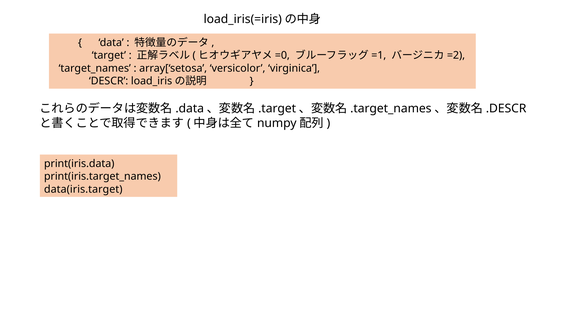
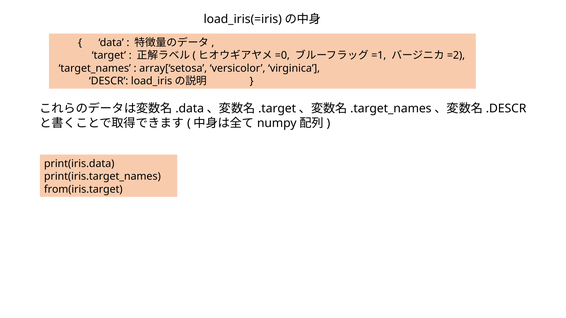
data(iris.target: data(iris.target -> from(iris.target (83, 189)
